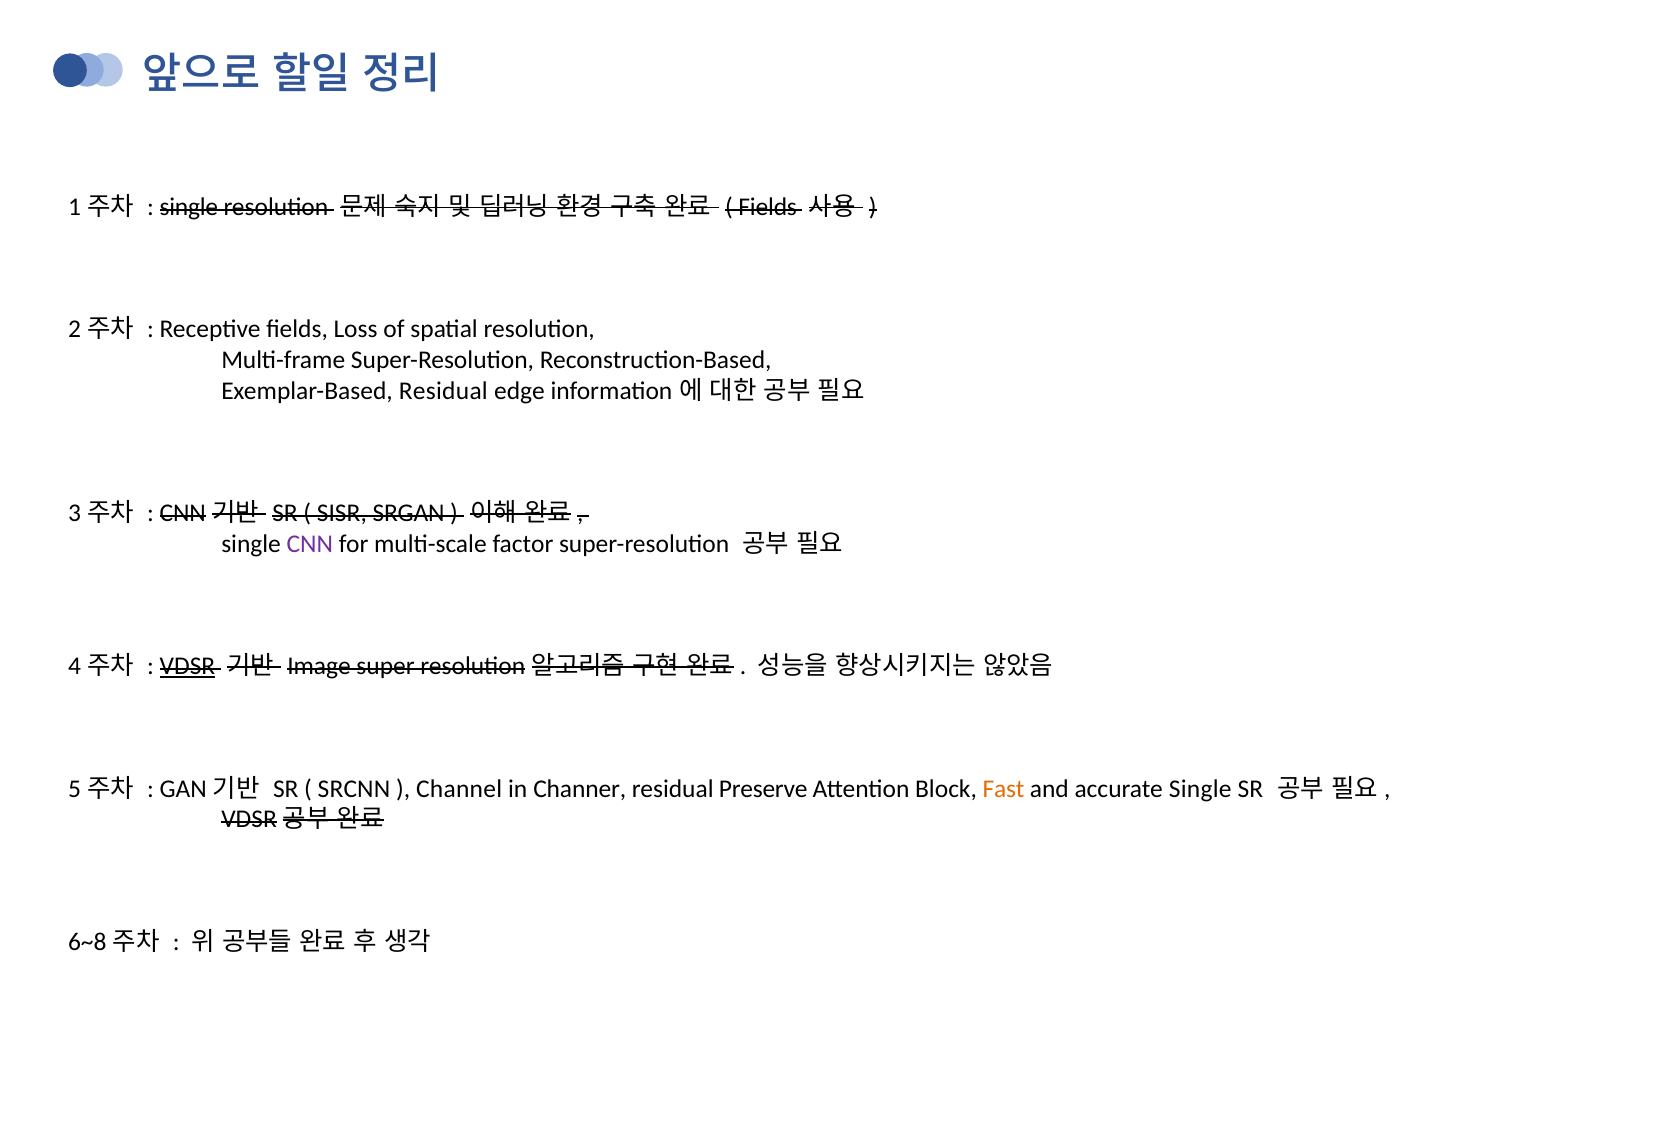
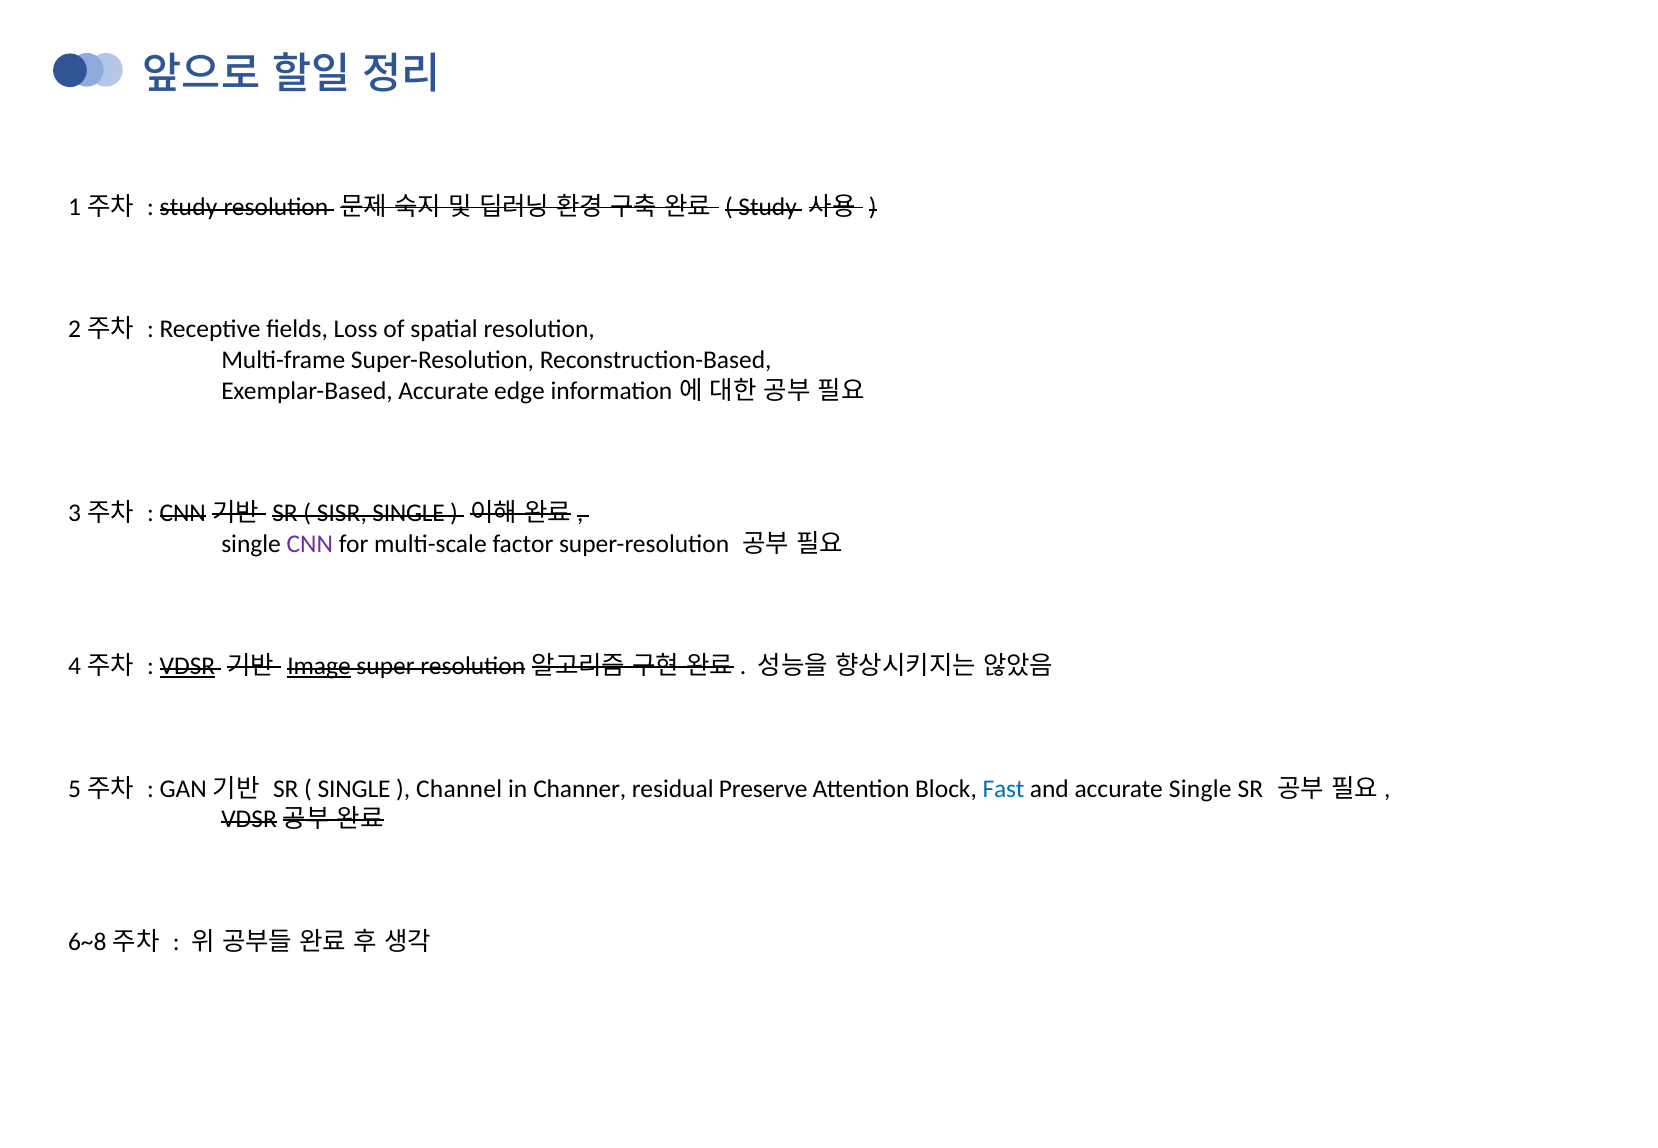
single: single -> study (189, 207)
Fields: Fields -> Study (768, 207)
Exemplar-Based Residual: Residual -> Accurate (444, 391)
SISR SRGAN: SRGAN -> SINGLE (409, 513)
Image underline: none -> present (319, 666)
SRCNN: SRCNN -> SINGLE (354, 789)
Fast colour: orange -> blue (1003, 789)
